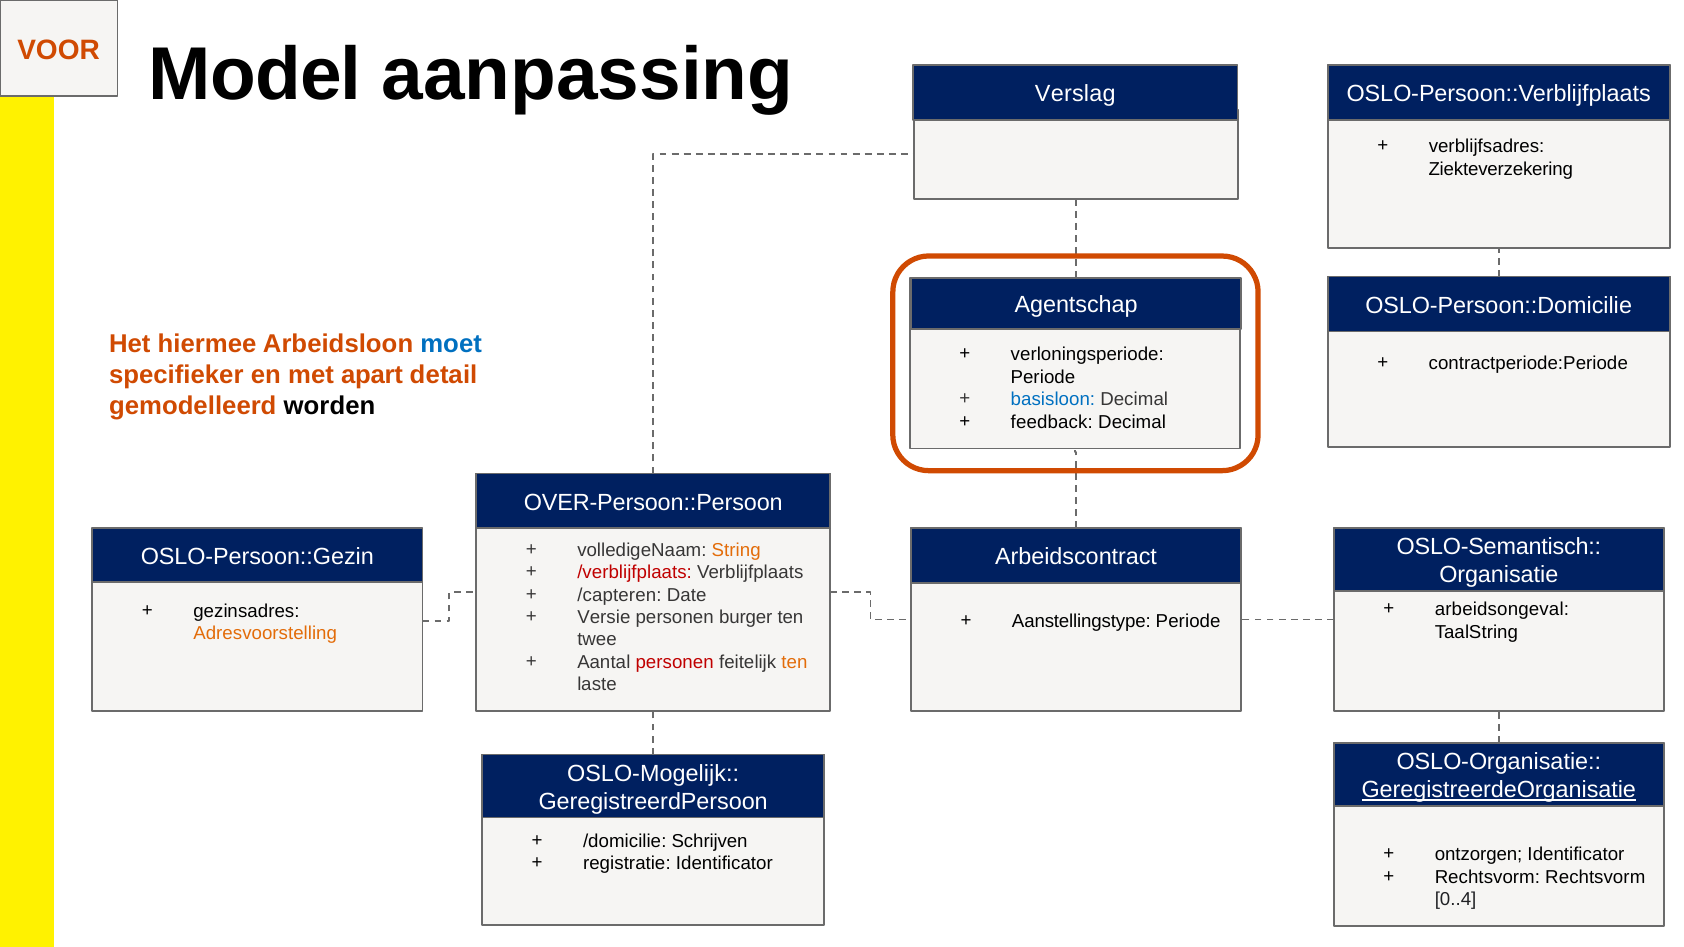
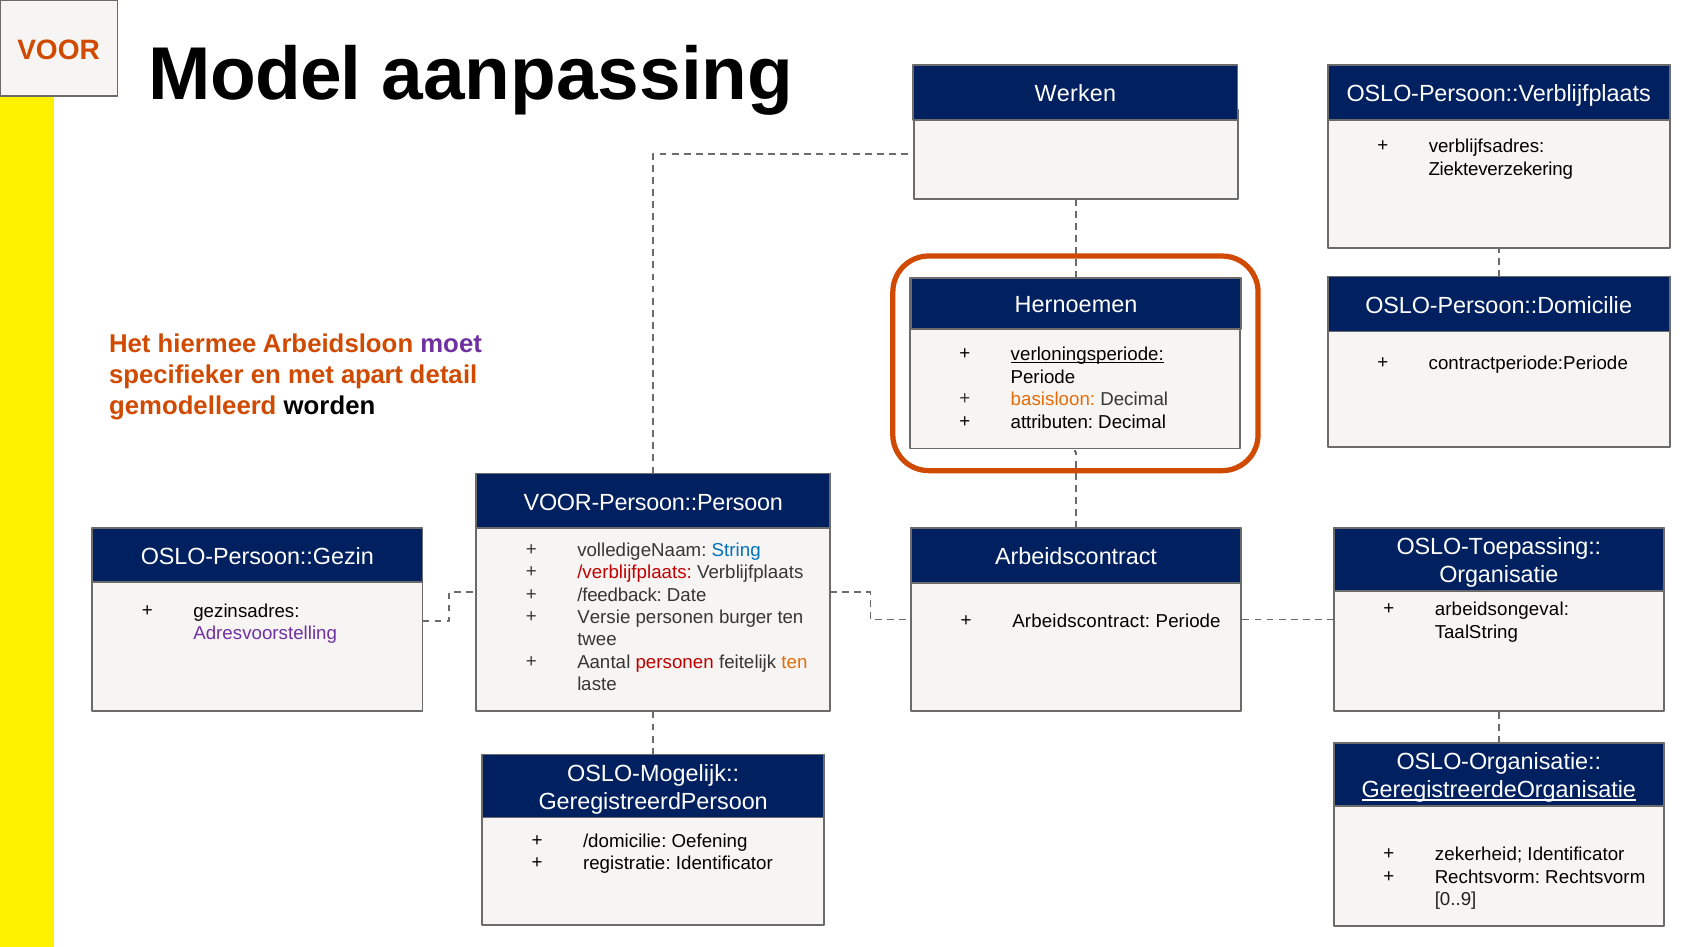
Verslag: Verslag -> Werken (1075, 94)
Agentschap: Agentschap -> Hernoemen (1076, 305)
moet colour: blue -> purple (451, 344)
verloningsperiode underline: none -> present (1087, 355)
basisloon colour: blue -> orange (1053, 400)
feedback: feedback -> attributen (1052, 422)
OVER-Persoon::Persoon: OVER-Persoon::Persoon -> VOOR-Persoon::Persoon (653, 503)
OSLO-Semantisch: OSLO-Semantisch -> OSLO-Toepassing (1499, 547)
String colour: orange -> blue (736, 550)
/capteren: /capteren -> /feedback (620, 595)
Aanstellingstype: Aanstellingstype -> Arbeidscontract (1081, 621)
Adresvoorstelling colour: orange -> purple (265, 634)
Schrijven: Schrijven -> Oefening (710, 841)
ontzorgen: ontzorgen -> zekerheid (1478, 855)
0..4: 0..4 -> 0..9 (1456, 900)
